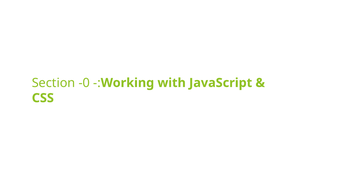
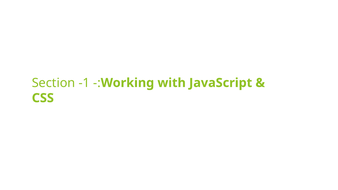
-0: -0 -> -1 (84, 83)
